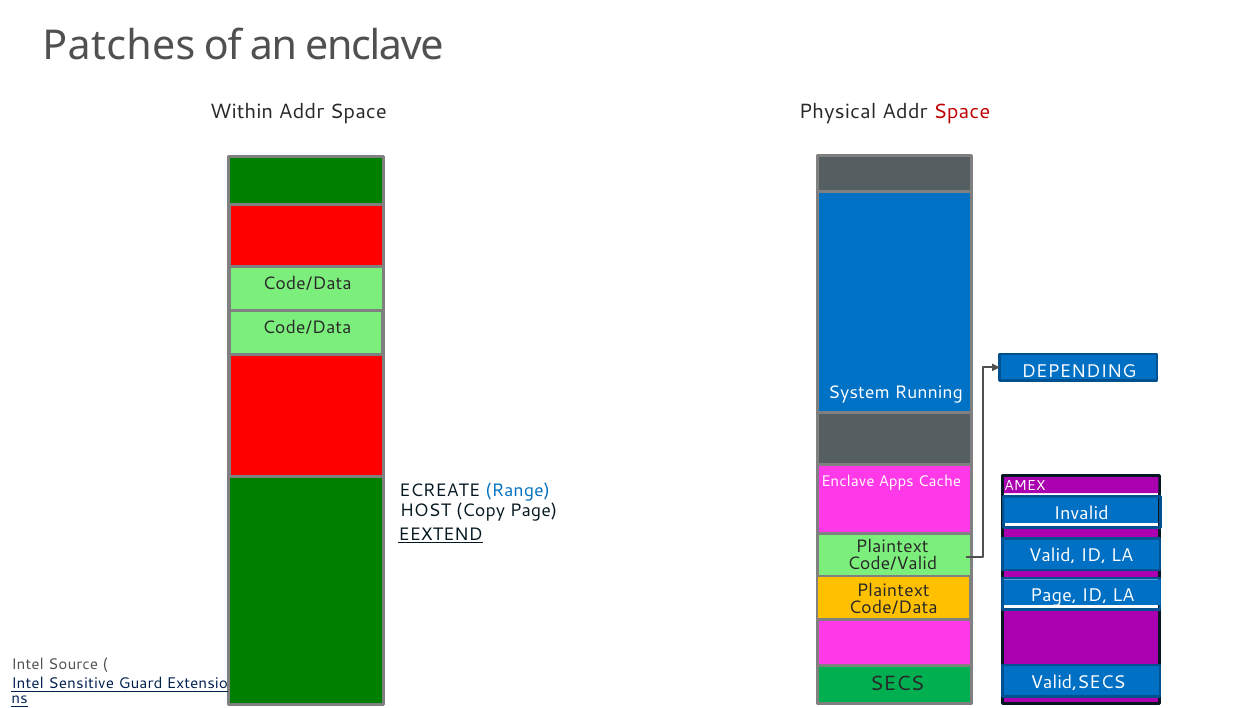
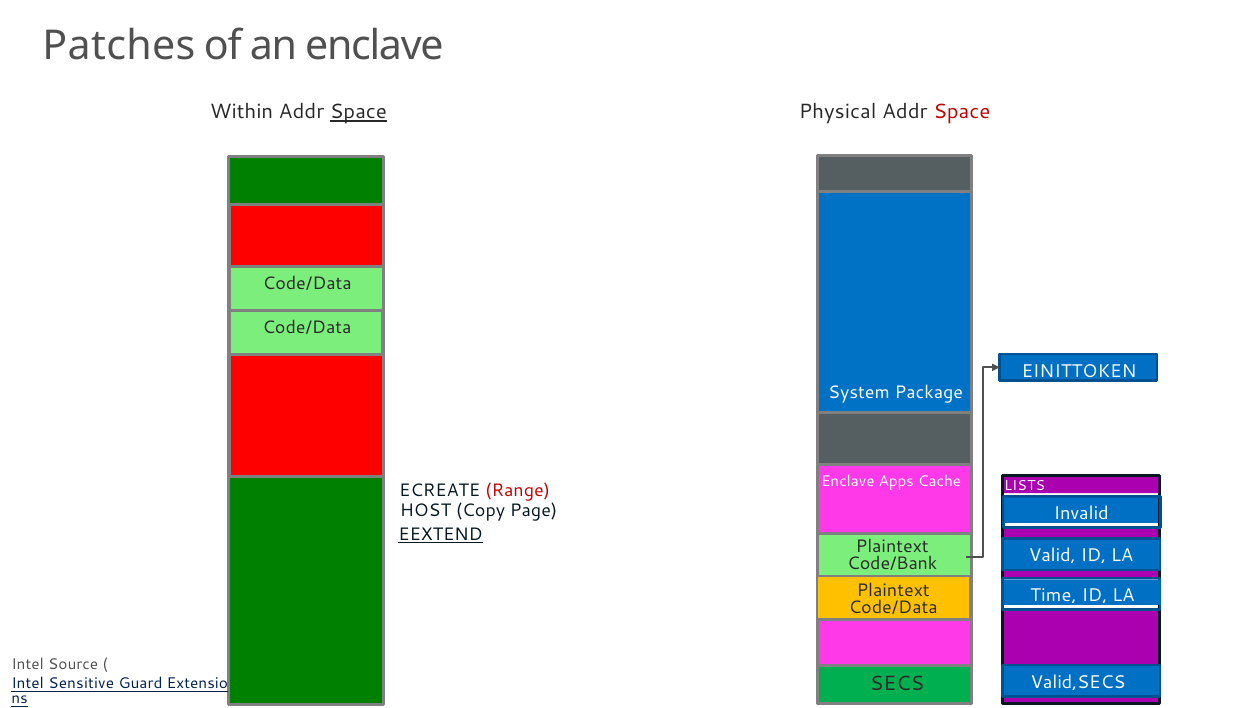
Space underline: none -> present (358, 112)
DEPENDING: DEPENDING -> EINITTOKEN (1079, 371)
Running: Running -> Package (929, 393)
Range colour: blue -> red (518, 490)
AMEX: AMEX -> LISTS (1025, 485)
Code/Valid: Code/Valid -> Code/Bank (892, 563)
Page: Page -> Time (1053, 595)
